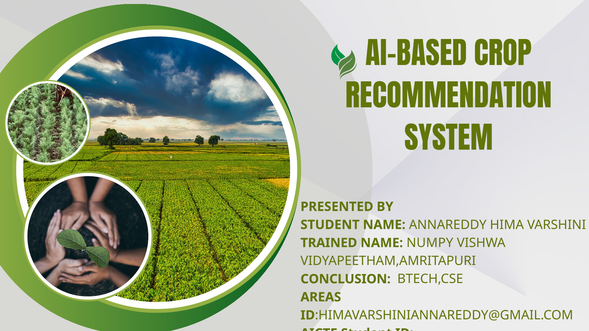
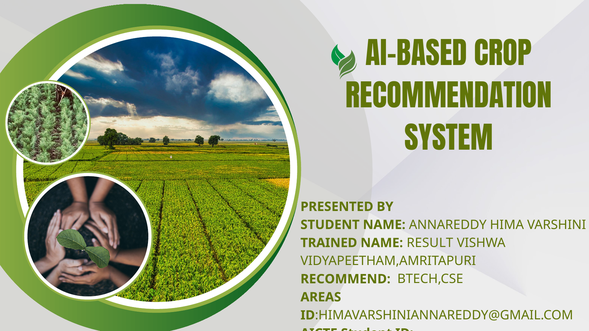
NUMPY: NUMPY -> RESULT (430, 243)
CONCLUSION: CONCLUSION -> RECOMMEND (345, 279)
